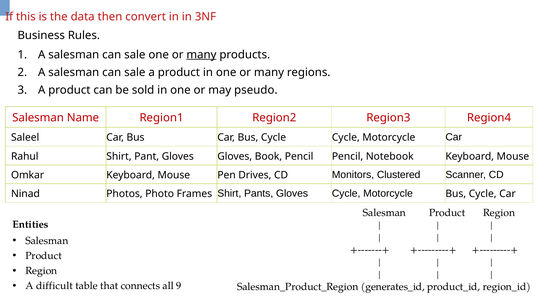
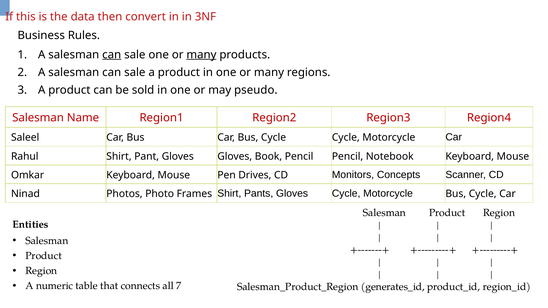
can underline: none -> present (112, 55)
Clustered: Clustered -> Concepts (399, 175)
difficult: difficult -> numeric (55, 286)
9: 9 -> 7 (179, 286)
